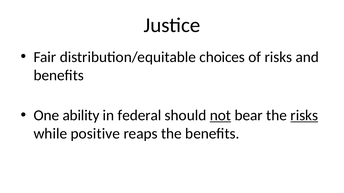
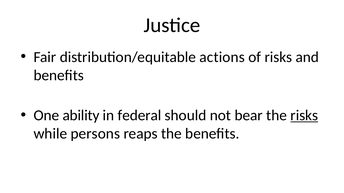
choices: choices -> actions (222, 57)
not underline: present -> none (220, 116)
positive: positive -> persons (95, 134)
